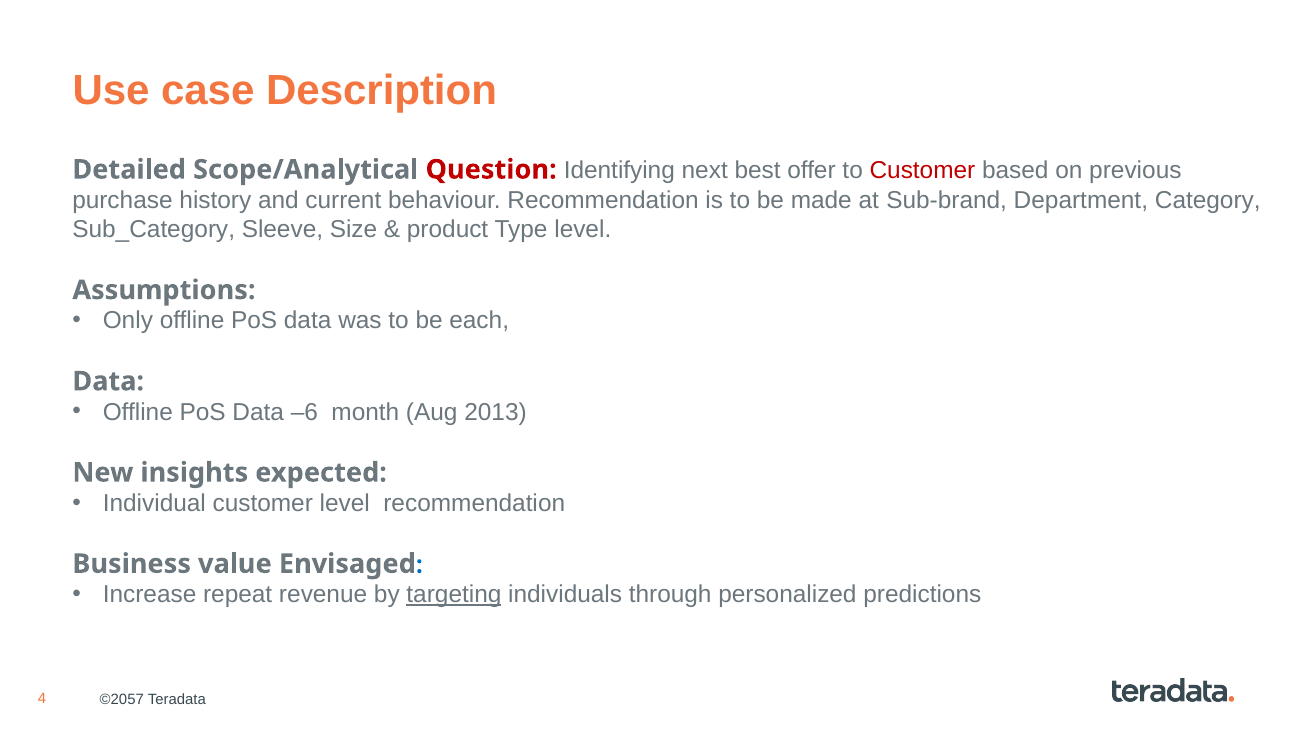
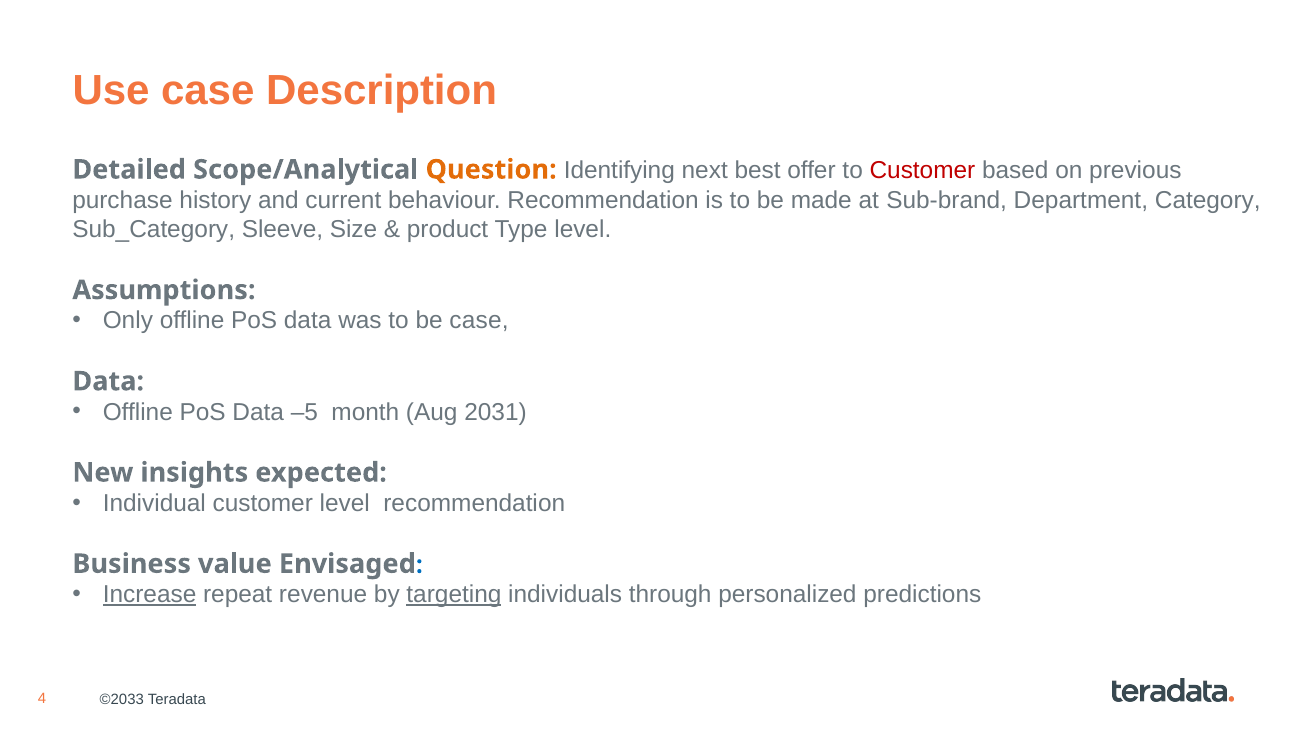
Question colour: red -> orange (491, 169)
be each: each -> case (479, 321)
–6: –6 -> –5 (304, 412)
2013: 2013 -> 2031 (496, 412)
Increase underline: none -> present (150, 594)
©2057: ©2057 -> ©2033 (122, 698)
